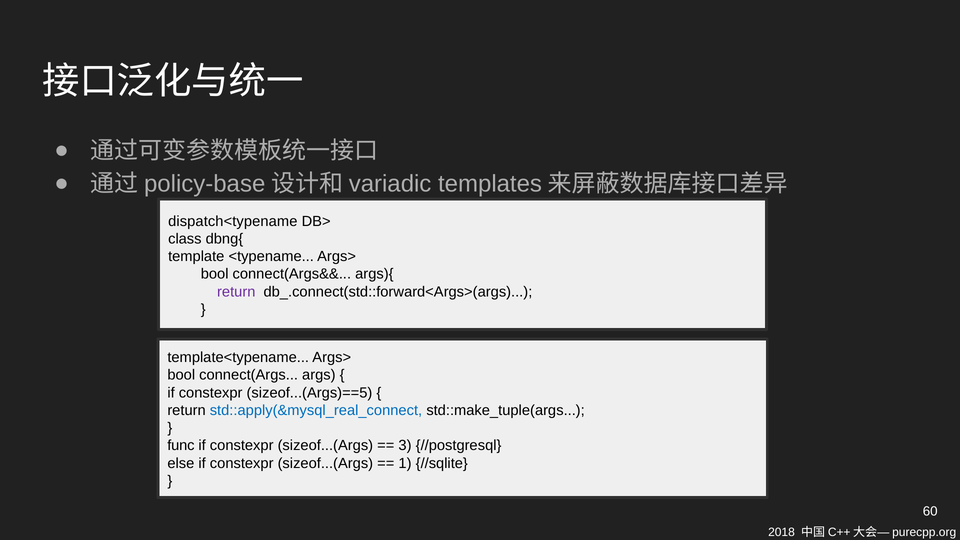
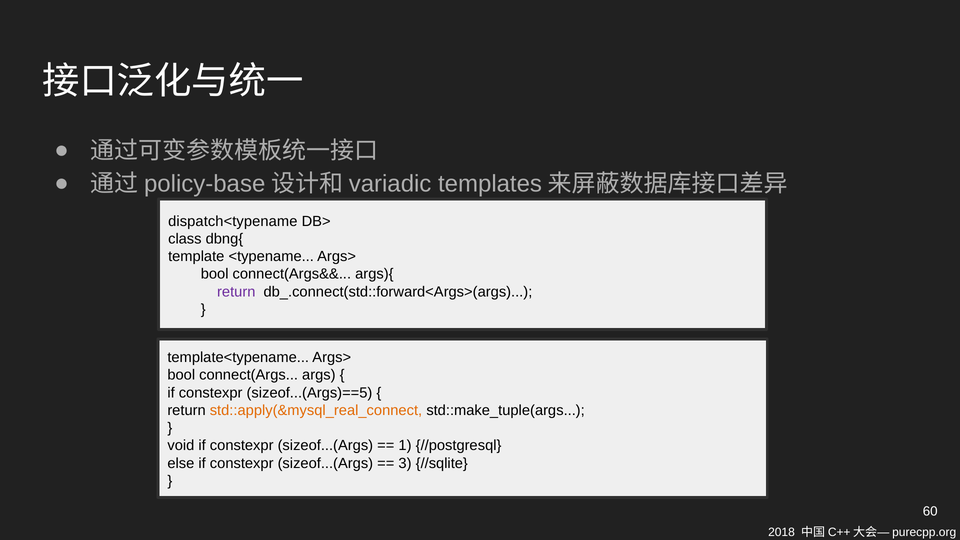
std::apply(&mysql_real_connect colour: blue -> orange (316, 410)
func: func -> void (181, 446)
3: 3 -> 1 (405, 446)
1: 1 -> 3 (405, 463)
